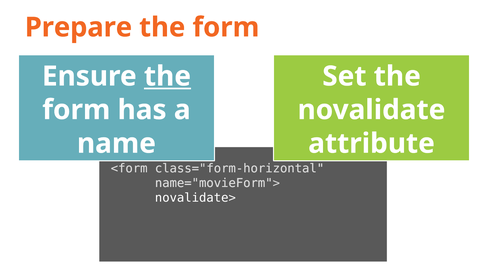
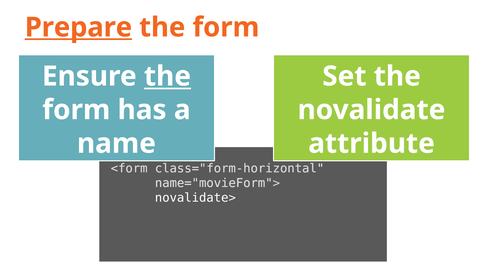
Prepare underline: none -> present (78, 27)
